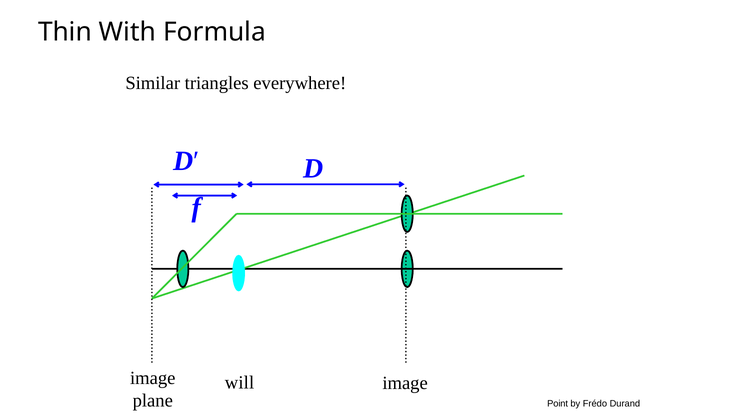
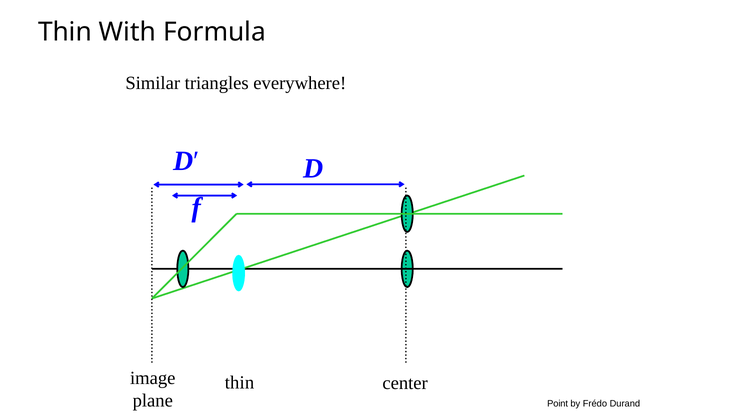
will: will -> thin (239, 382)
image: image -> center (405, 383)
